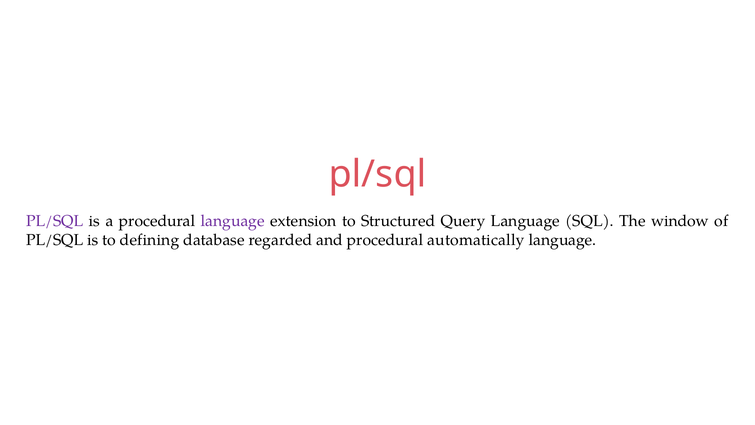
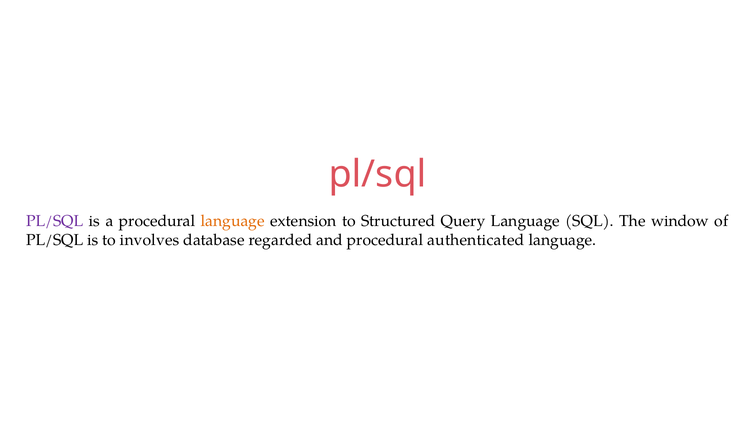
language colour: purple -> orange (233, 221)
defining: defining -> involves (150, 240)
automatically: automatically -> authenticated (476, 240)
